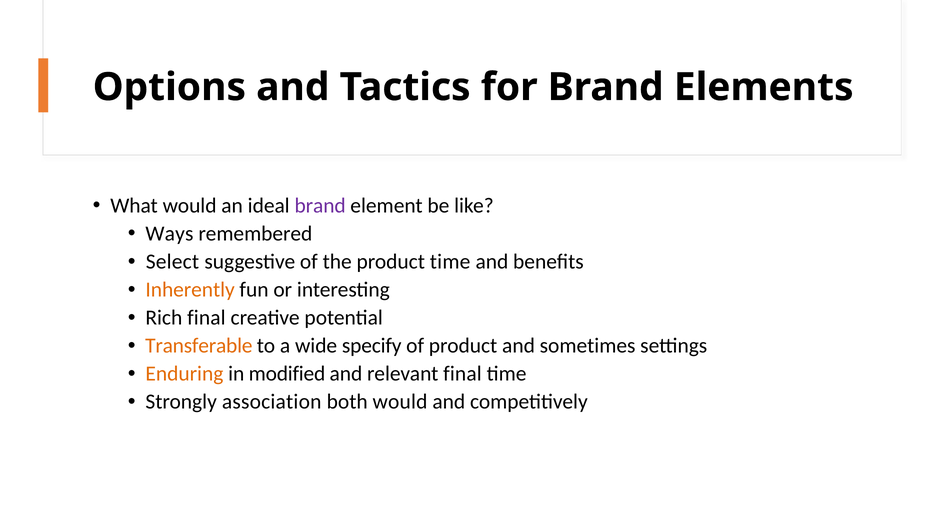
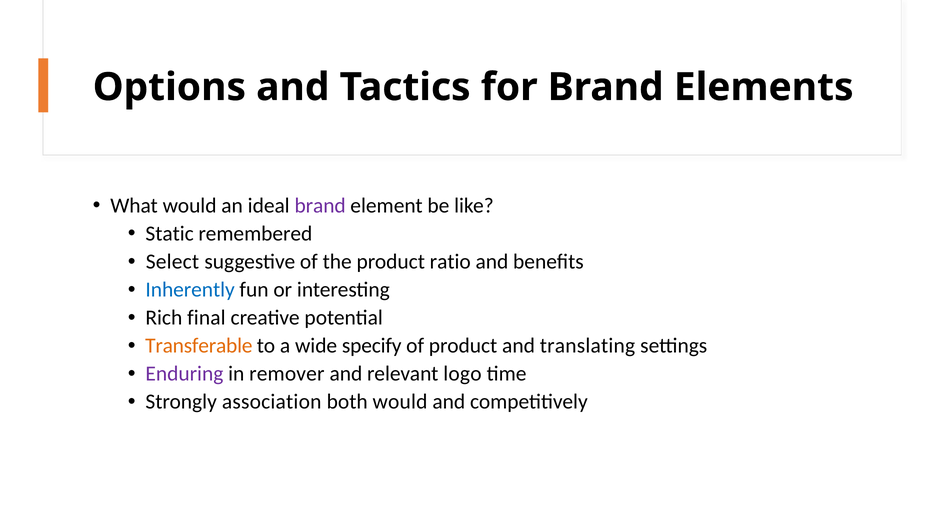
Ways: Ways -> Static (170, 234)
product time: time -> ratio (450, 262)
Inherently colour: orange -> blue (190, 290)
sometimes: sometimes -> translating (587, 346)
Enduring colour: orange -> purple (184, 374)
modified: modified -> remover (287, 374)
relevant final: final -> logo (462, 374)
